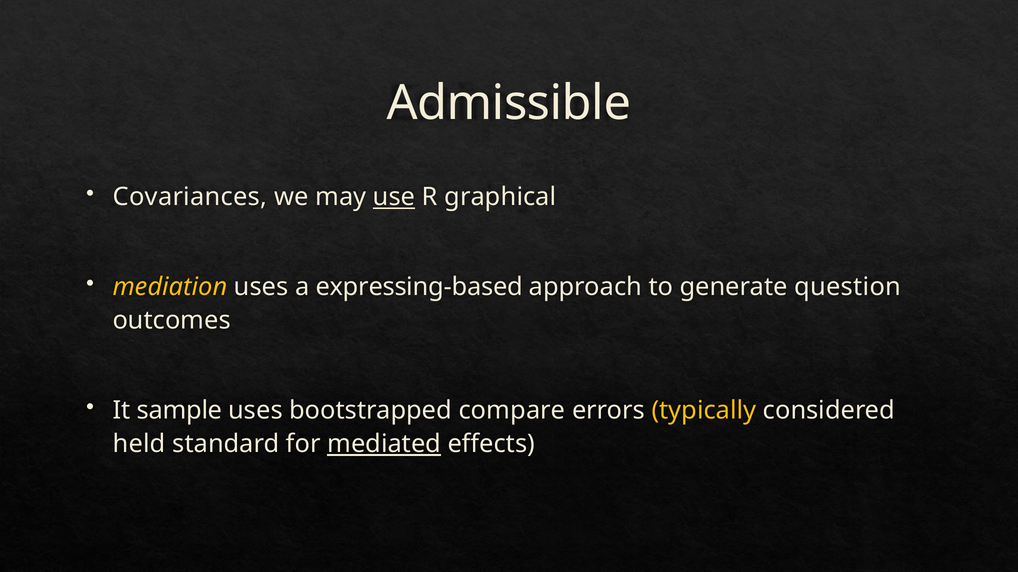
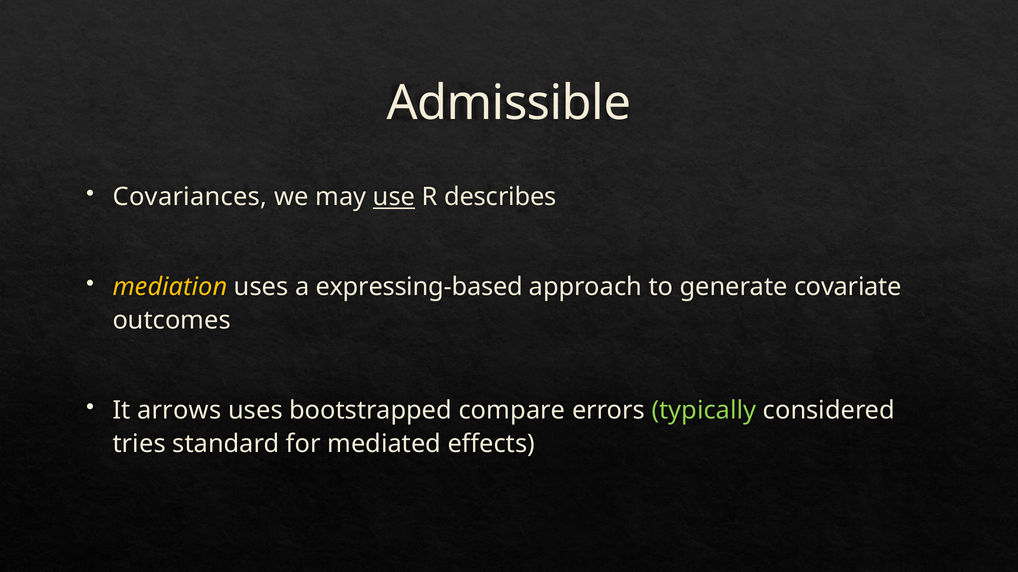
graphical: graphical -> describes (500, 197)
question: question -> covariate (848, 287)
sample: sample -> arrows (179, 411)
typically colour: yellow -> light green (704, 411)
held: held -> tries (139, 445)
mediated underline: present -> none (384, 445)
